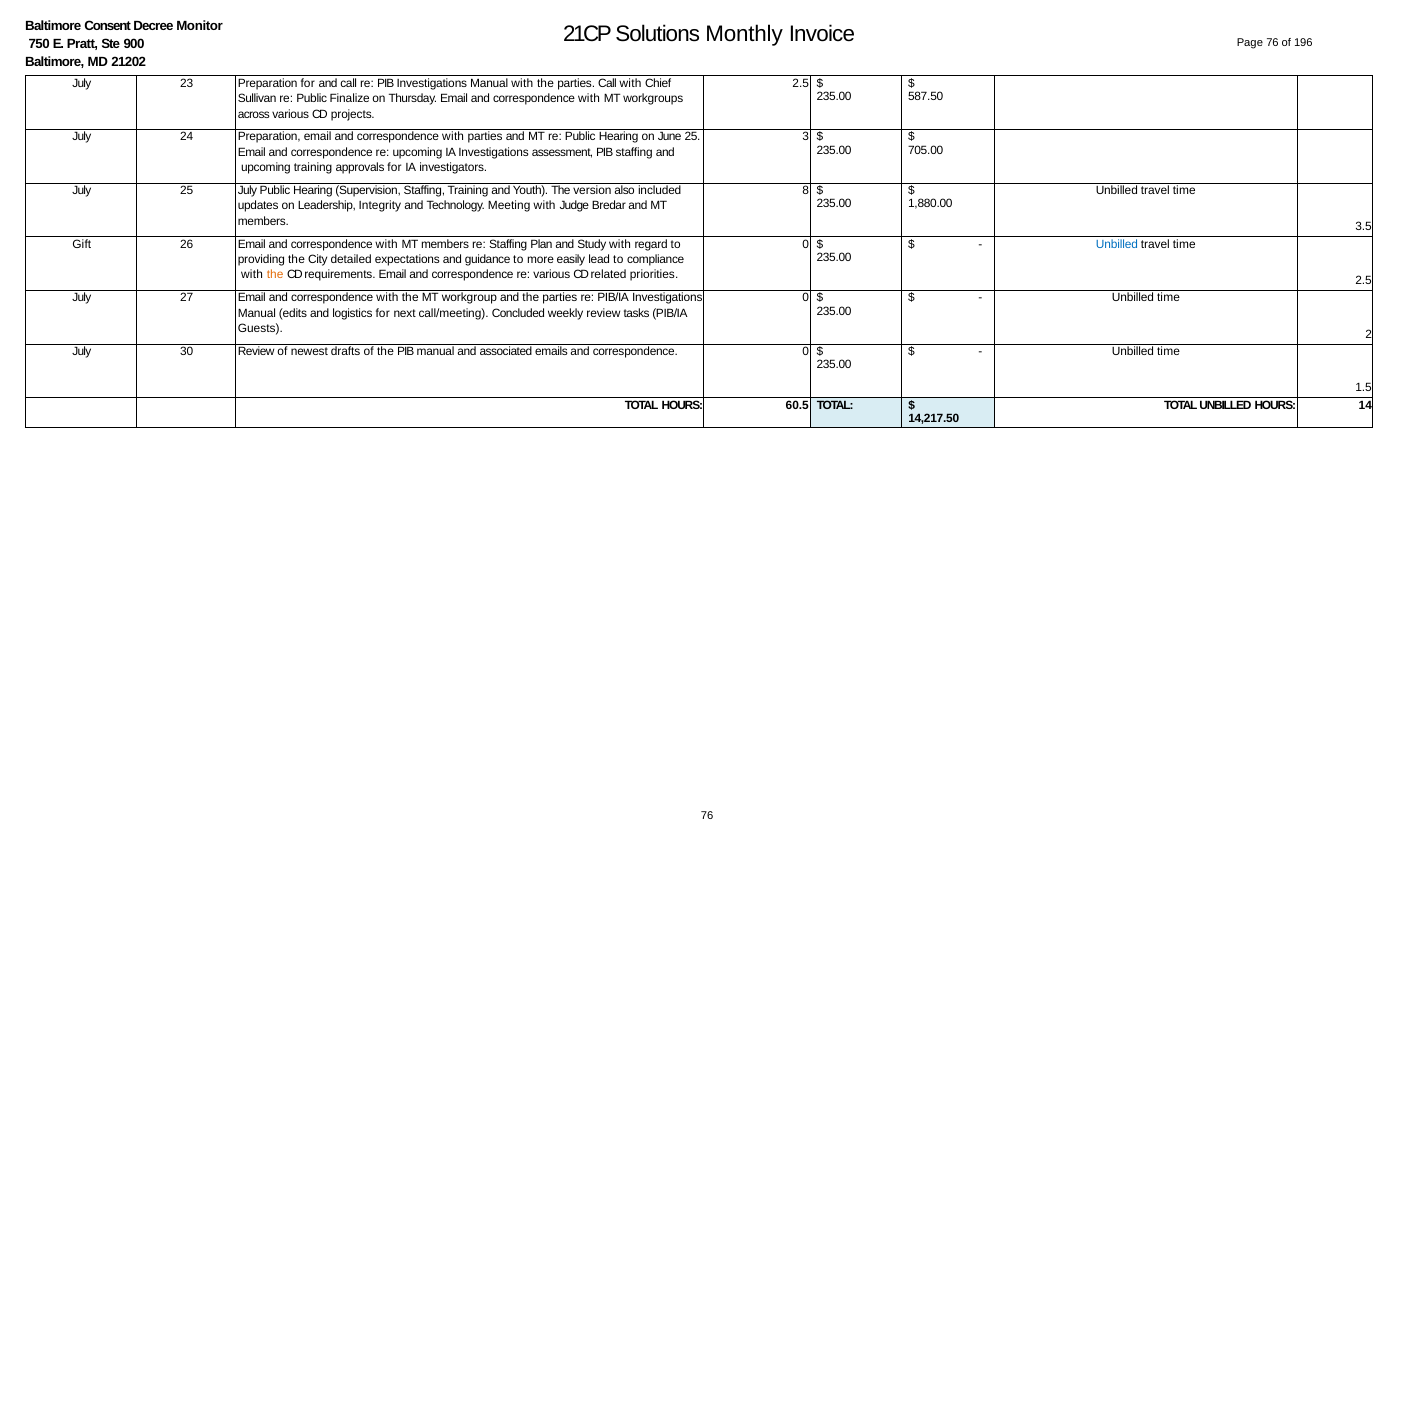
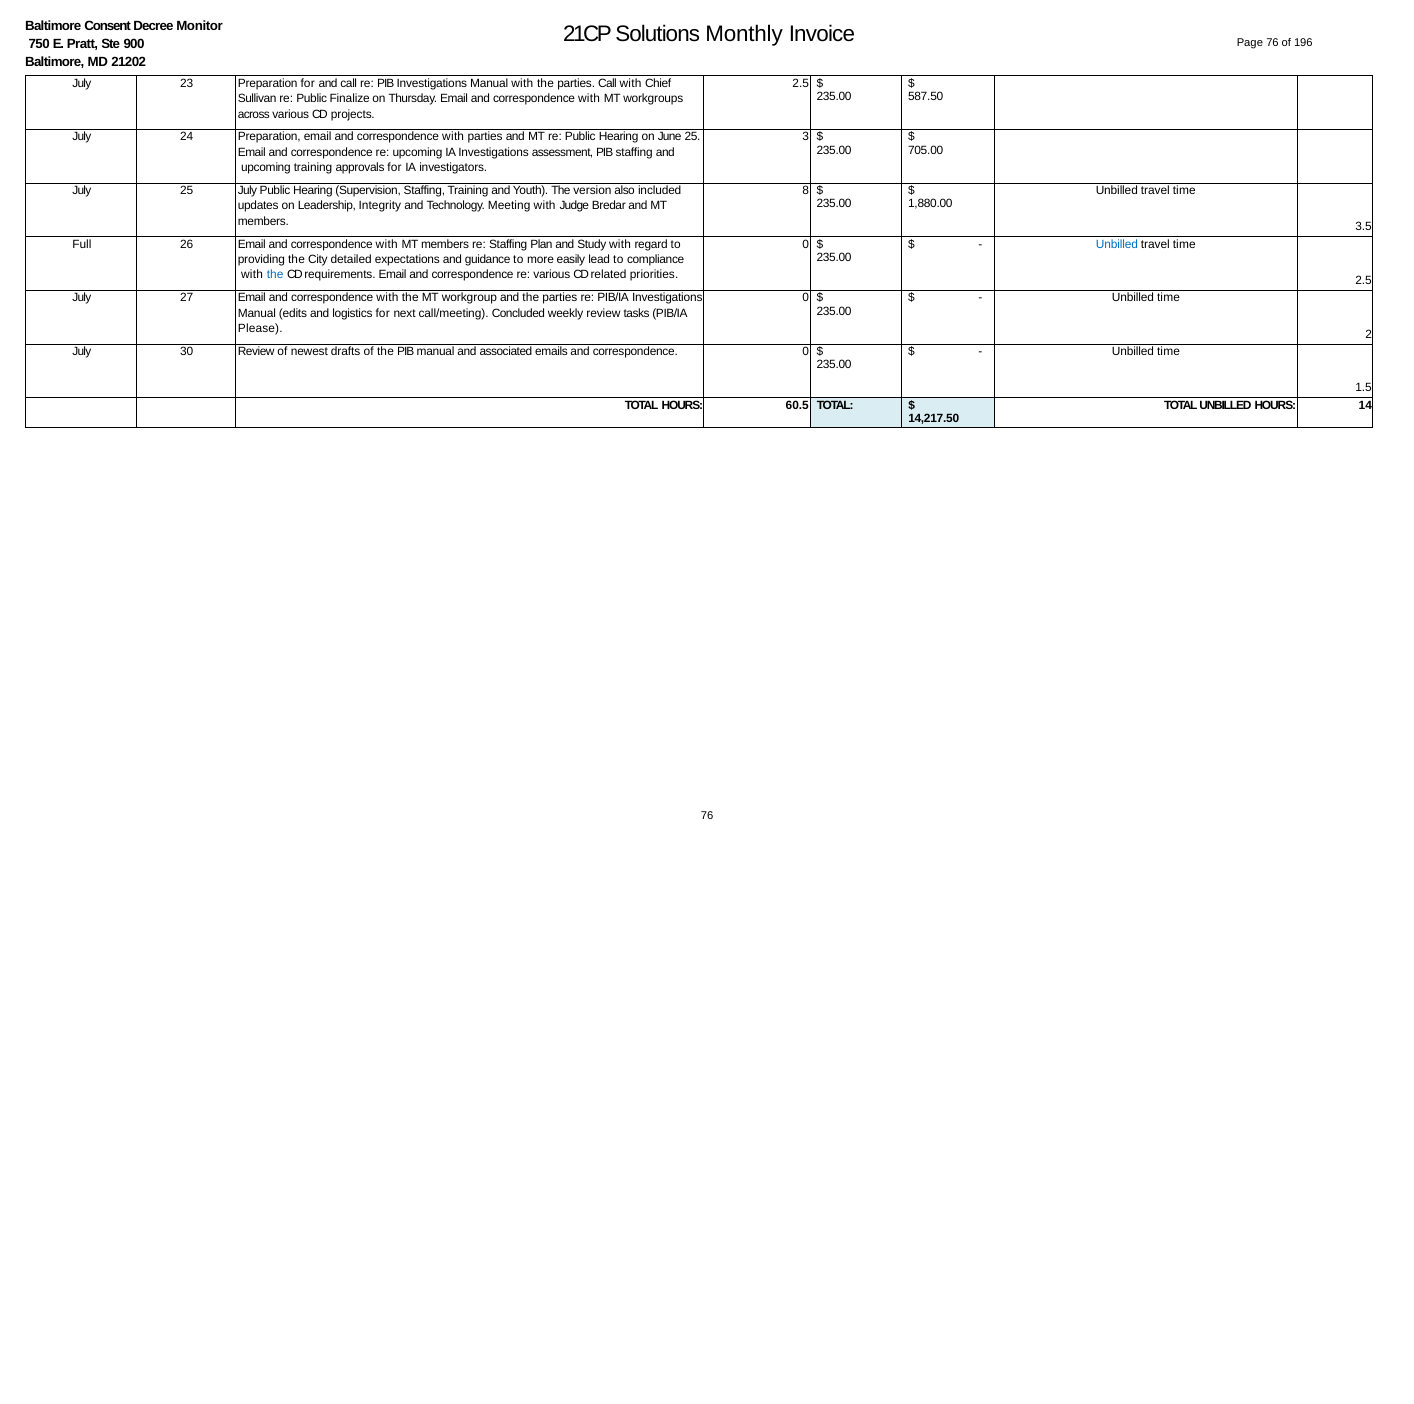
Gift: Gift -> Full (82, 244)
the colour: orange -> blue (275, 275)
Guests: Guests -> Please (260, 329)
